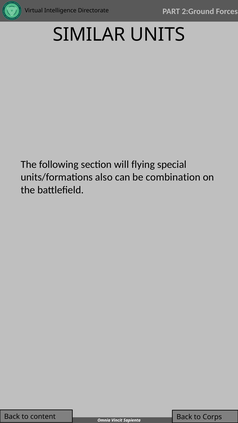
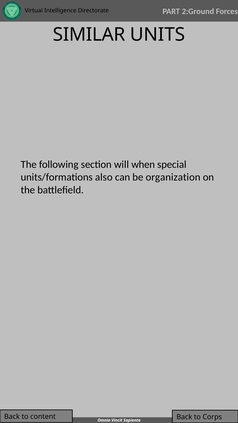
flying: flying -> when (143, 165)
combination: combination -> organization (173, 177)
